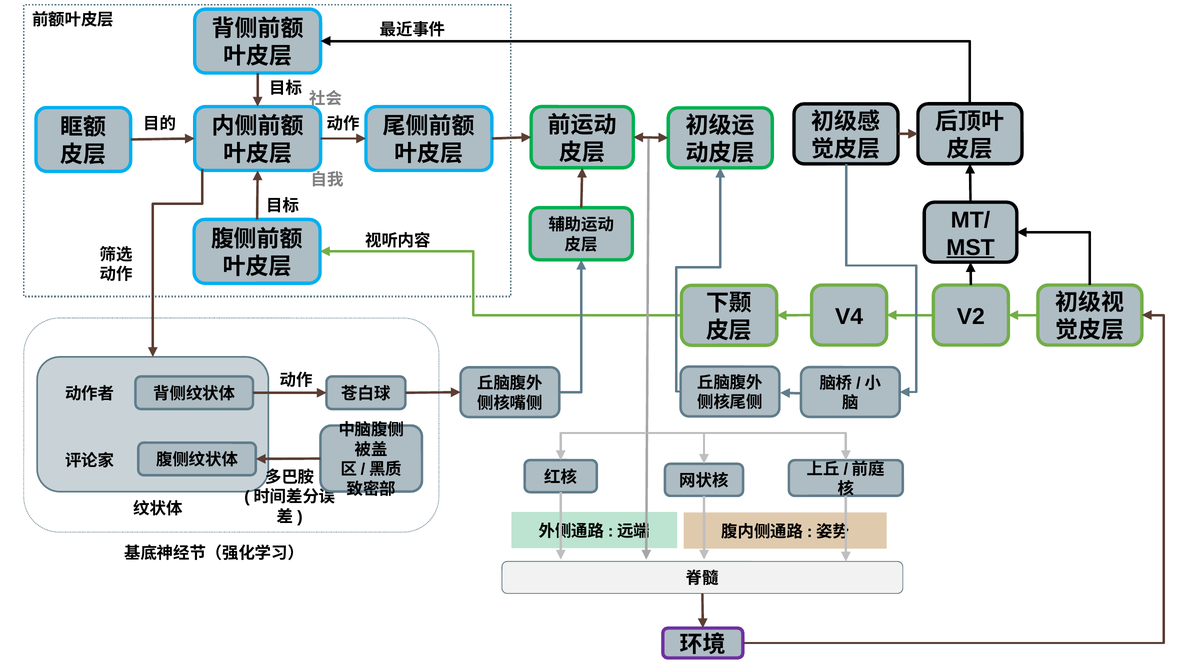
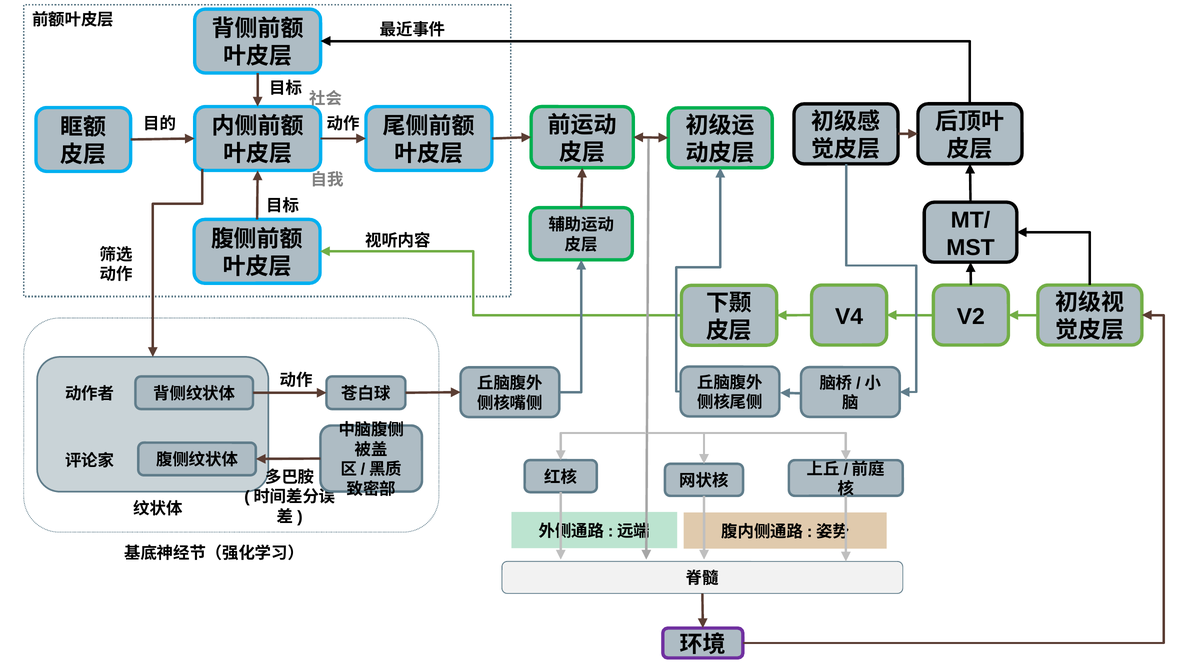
MST underline: present -> none (971, 247)
